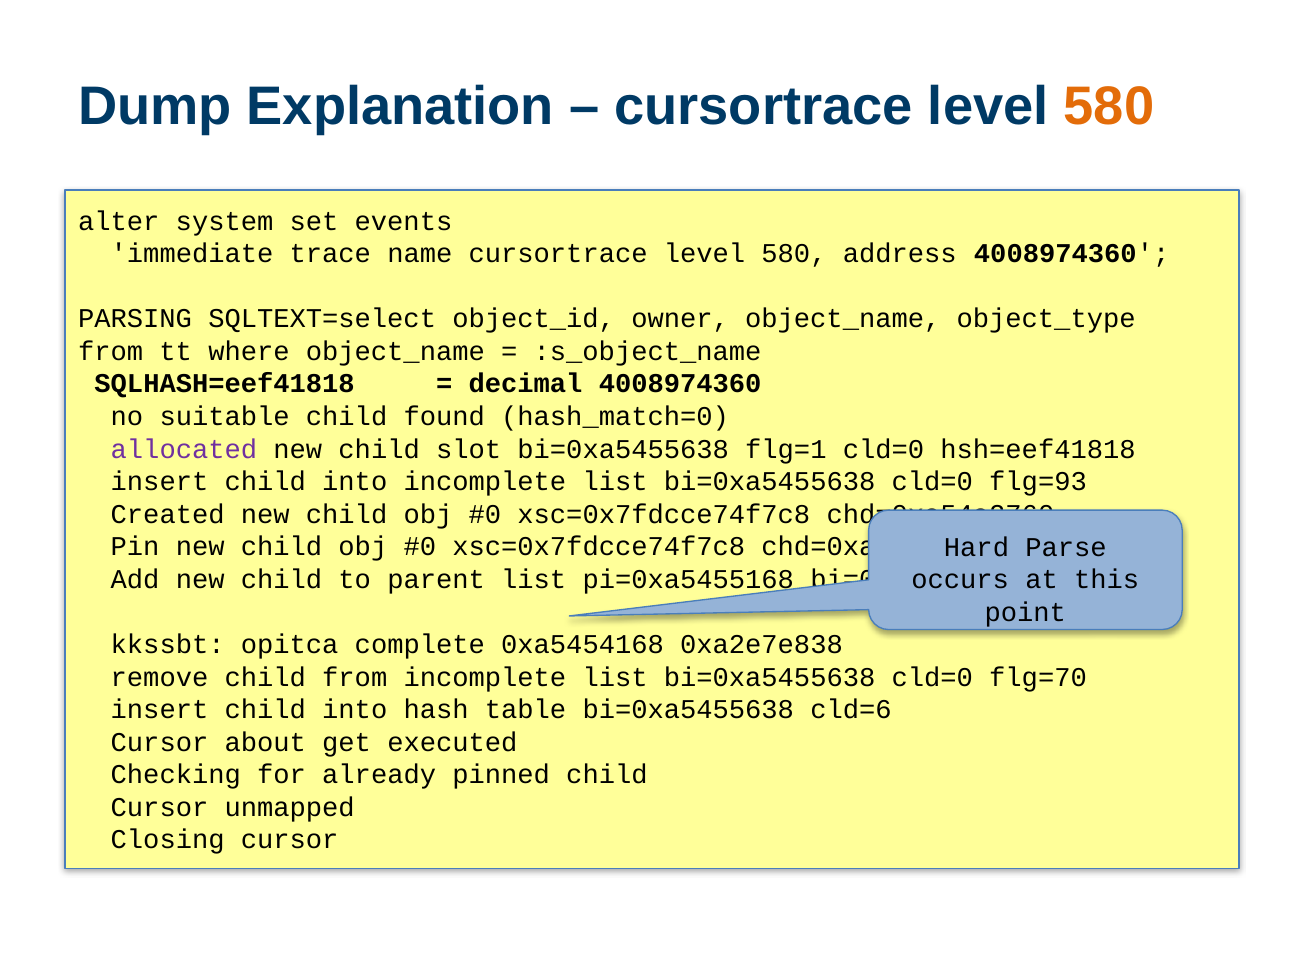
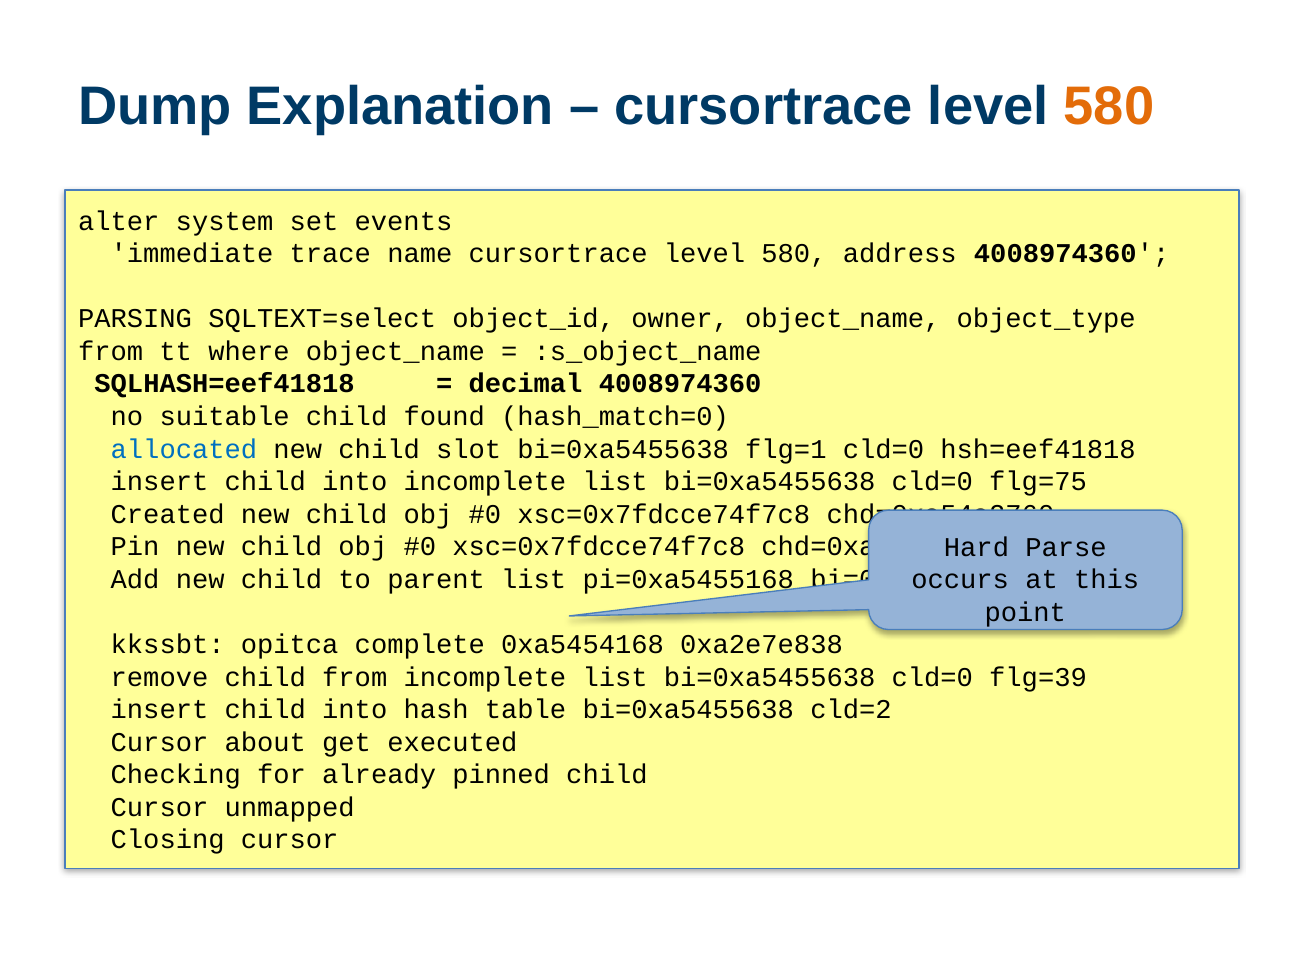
allocated colour: purple -> blue (184, 449)
flg=93: flg=93 -> flg=75 (1038, 482)
flg=70: flg=70 -> flg=39 (1038, 677)
cld=6: cld=6 -> cld=2 (851, 710)
